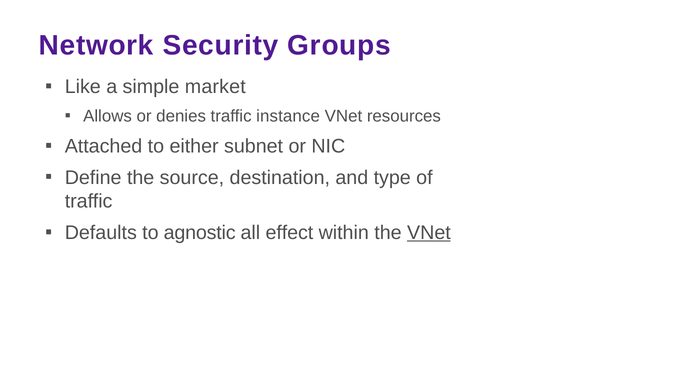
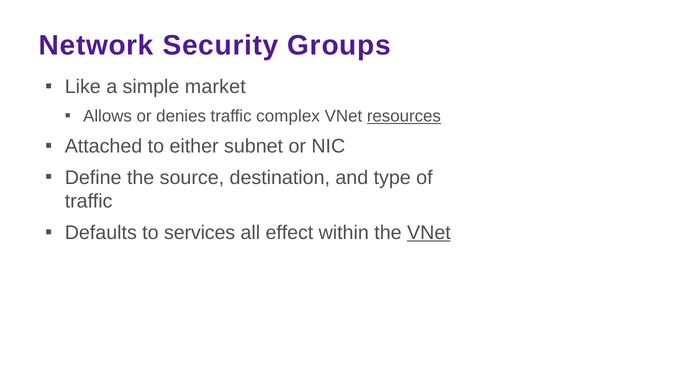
instance: instance -> complex (288, 116)
resources underline: none -> present (404, 116)
agnostic: agnostic -> services (200, 232)
